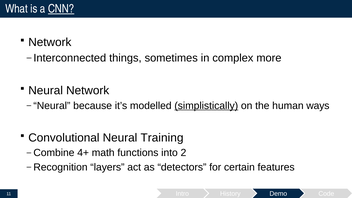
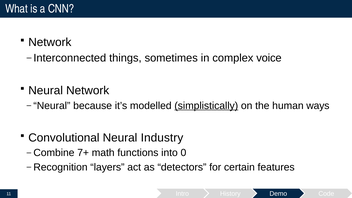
CNN underline: present -> none (61, 9)
more: more -> voice (269, 58)
Training: Training -> Industry (162, 138)
4+: 4+ -> 7+ (83, 153)
2: 2 -> 0 (183, 153)
